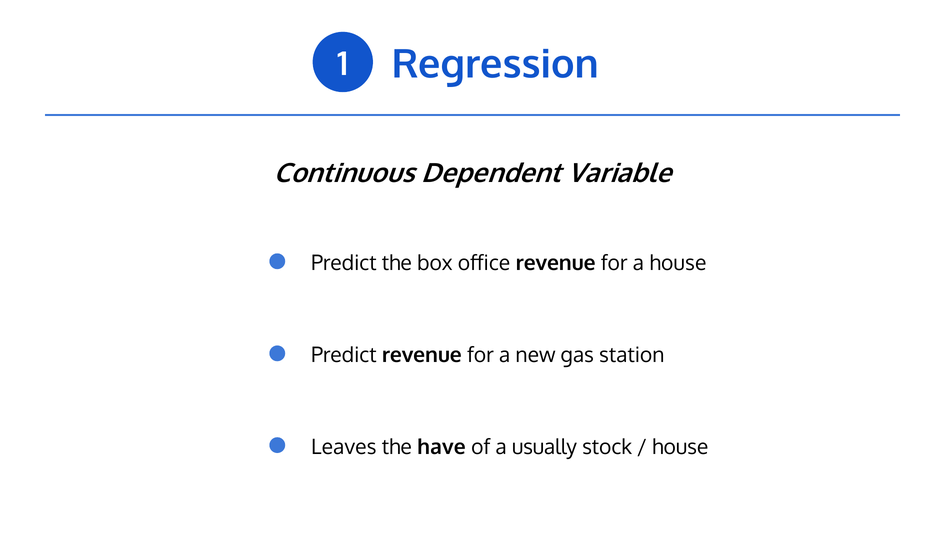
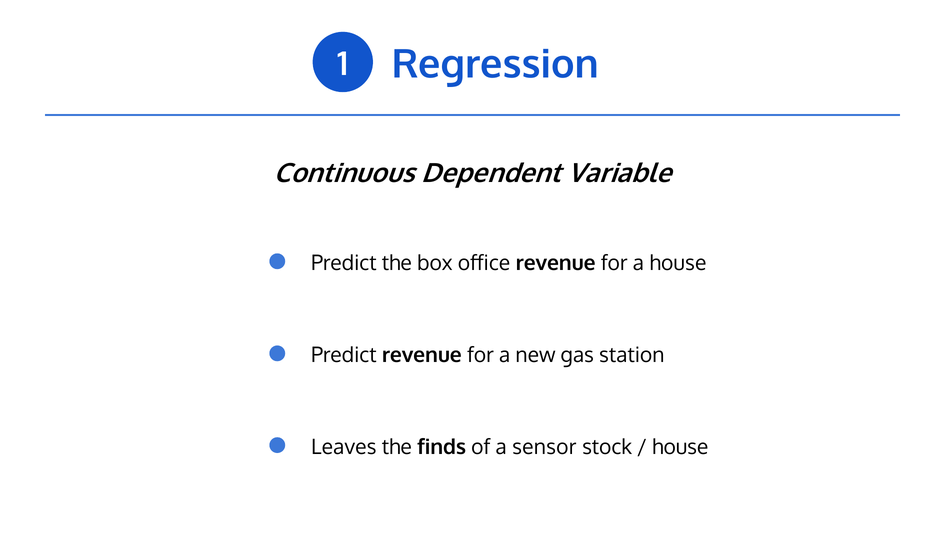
have: have -> finds (442, 447)
usually: usually -> sensor (544, 447)
